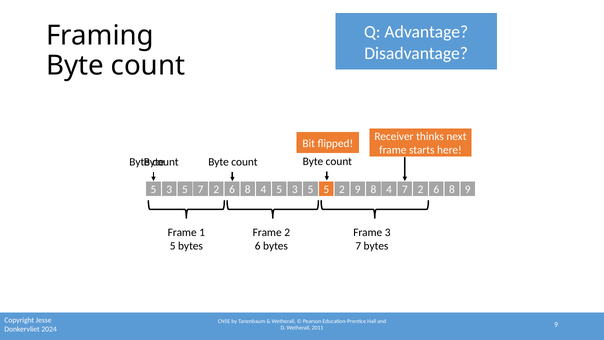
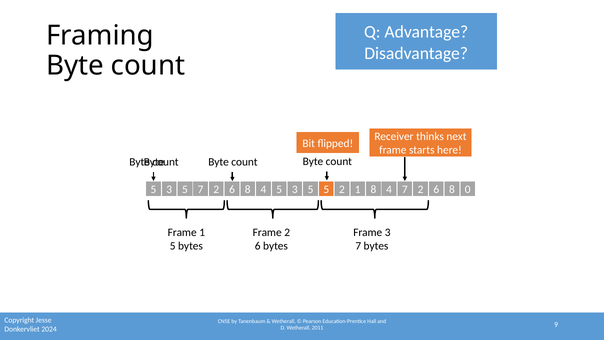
2 9: 9 -> 1 (358, 189)
8 9: 9 -> 0 (468, 189)
